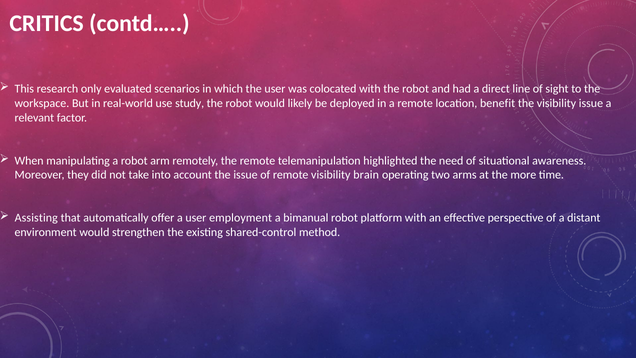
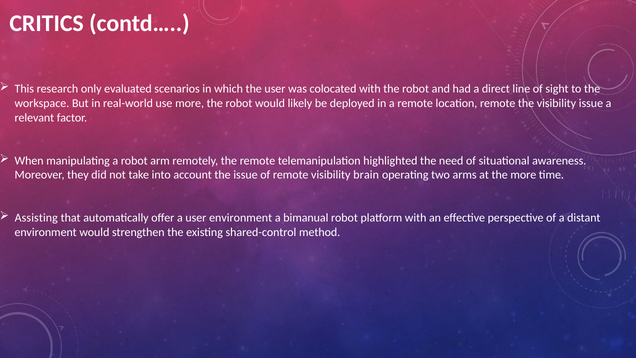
use study: study -> more (190, 103)
location benefit: benefit -> remote (498, 103)
user employment: employment -> environment (241, 218)
